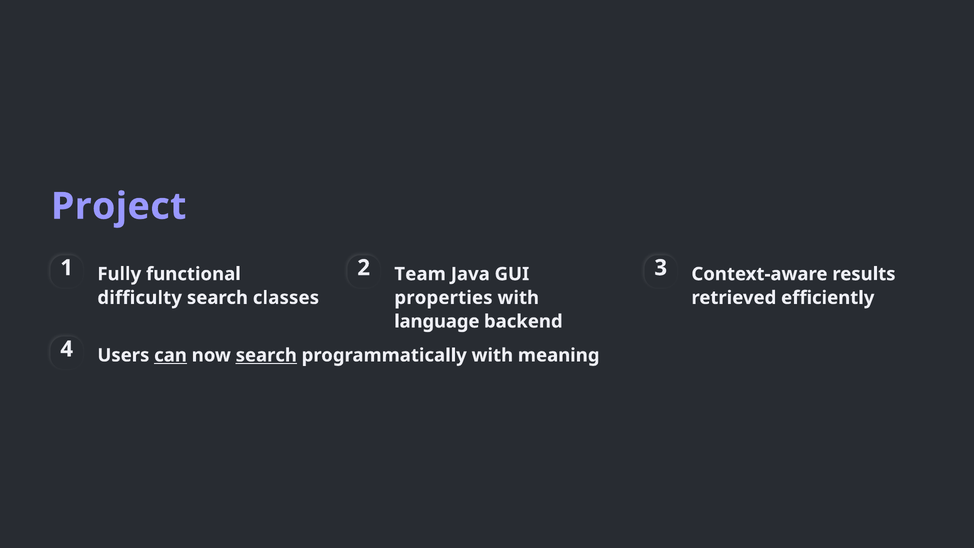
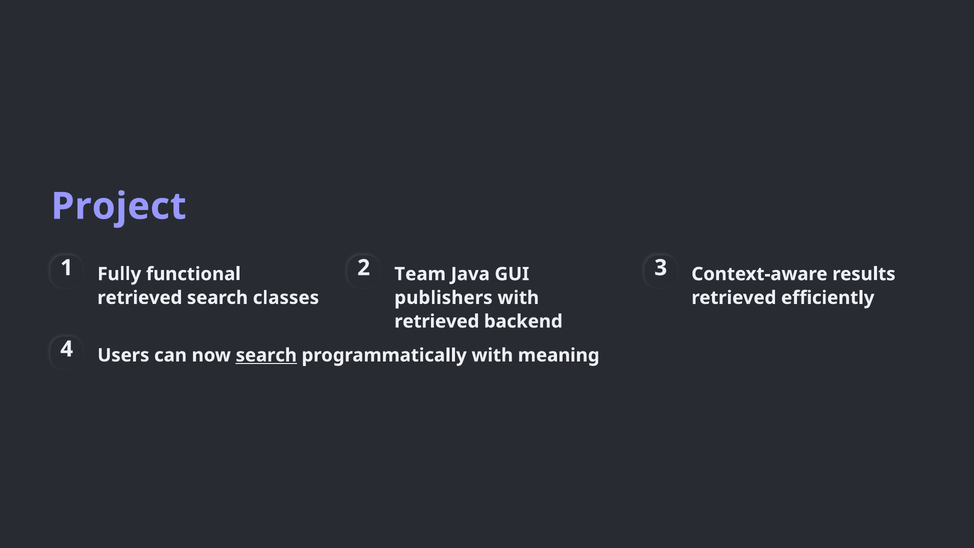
difficulty: difficulty -> retrieved (140, 298)
properties: properties -> publishers (443, 298)
language: language -> retrieved (437, 321)
can underline: present -> none (171, 355)
